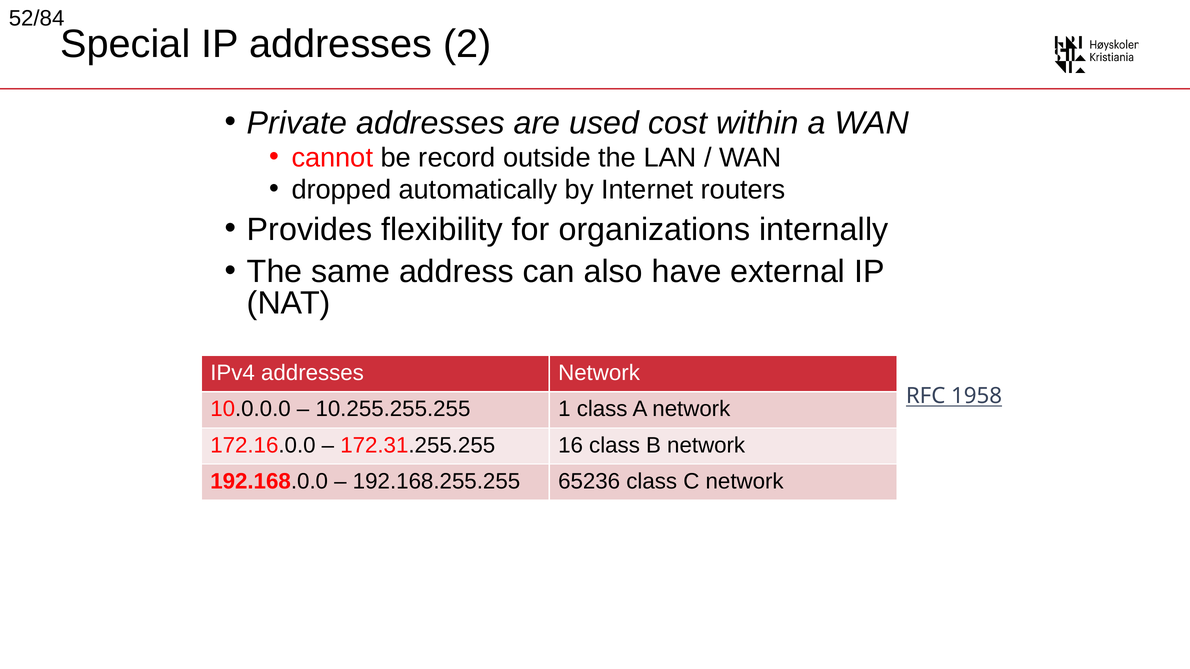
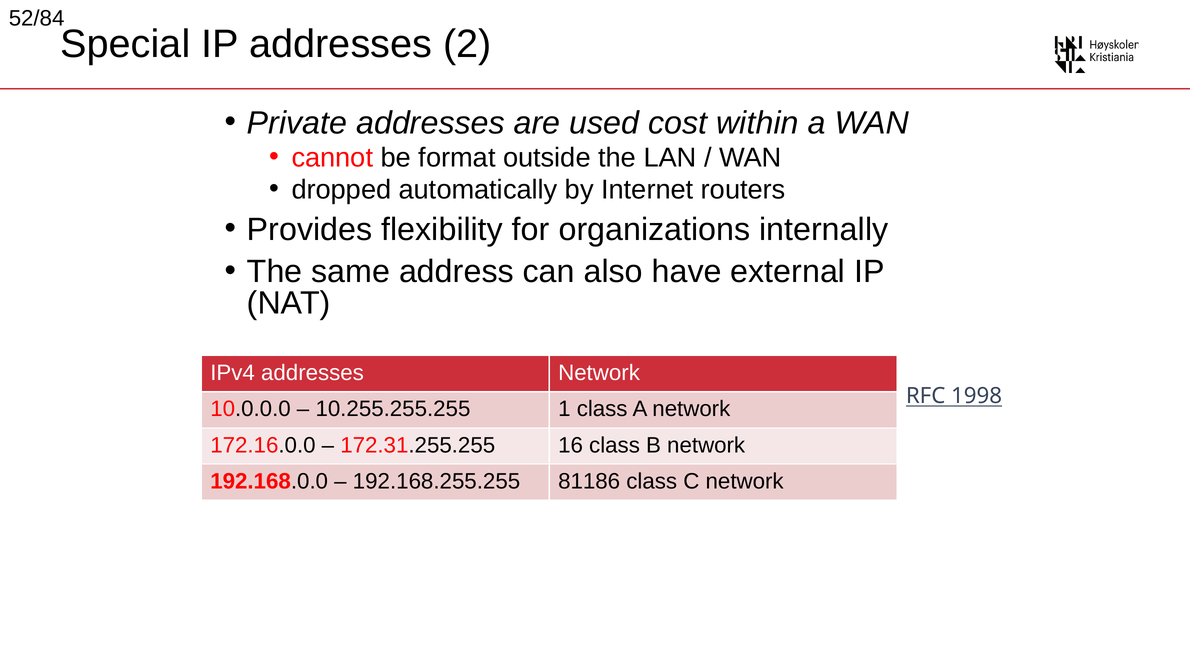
record: record -> format (457, 158)
1958: 1958 -> 1998 (977, 396)
65236: 65236 -> 81186 (589, 482)
